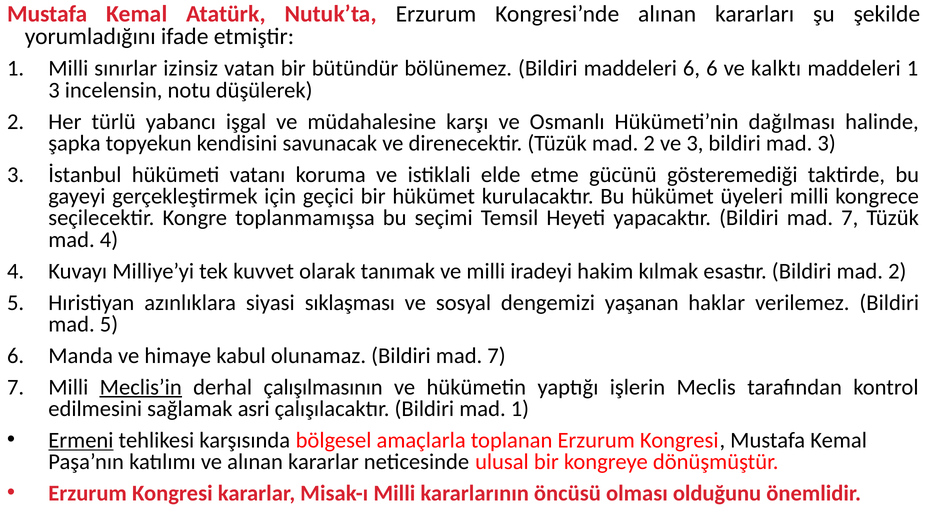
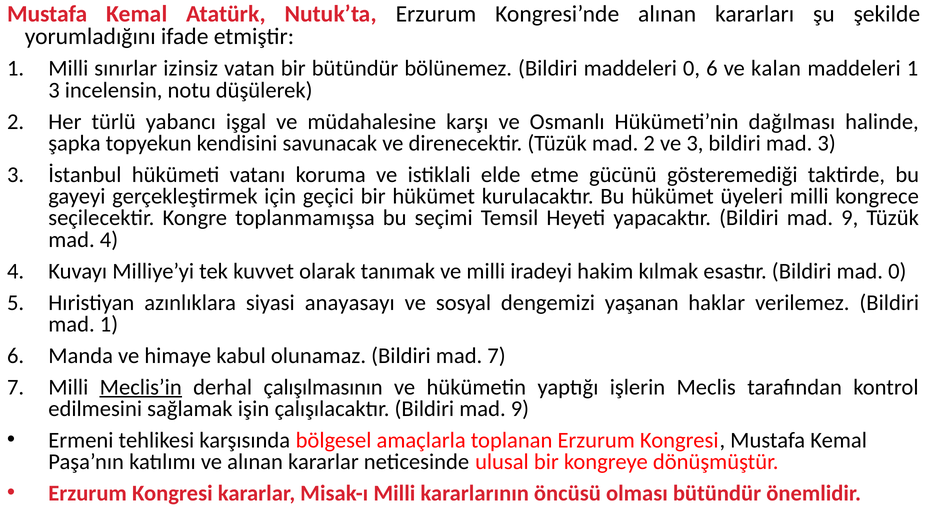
maddeleri 6: 6 -> 0 (692, 69)
kalktı: kalktı -> kalan (776, 69)
yapacaktır Bildiri mad 7: 7 -> 9 (850, 218)
Bildiri mad 2: 2 -> 0 (897, 271)
sıklaşması: sıklaşması -> anayasayı (350, 303)
mad 5: 5 -> 1 (109, 324)
asri: asri -> işin (254, 409)
çalışılacaktır Bildiri mad 1: 1 -> 9 (520, 409)
Ermeni underline: present -> none (81, 441)
olması olduğunu: olduğunu -> bütündür (717, 494)
